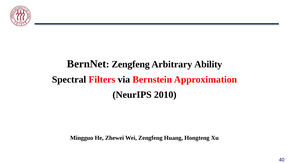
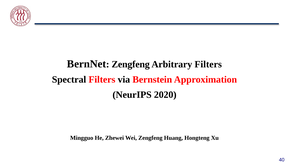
Arbitrary Ability: Ability -> Filters (208, 64)
2010: 2010 -> 2020 (165, 94)
